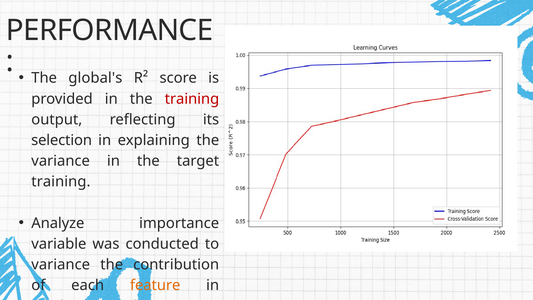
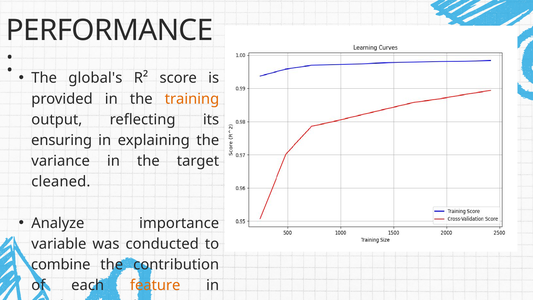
training colour: red -> orange (192, 99)
selection: selection -> ensuring (62, 140)
training: training -> cleaned (61, 182)
variance: variance -> combine (61, 265)
